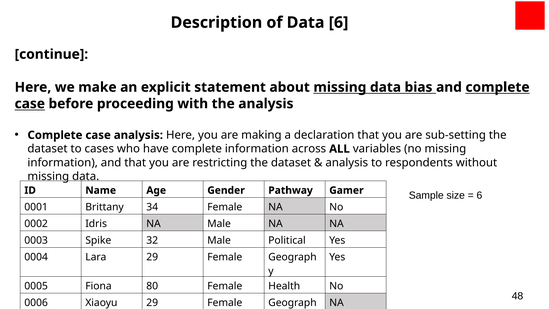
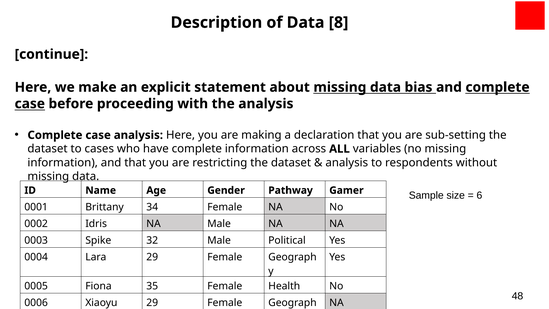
Data 6: 6 -> 8 (339, 22)
80: 80 -> 35 (152, 286)
